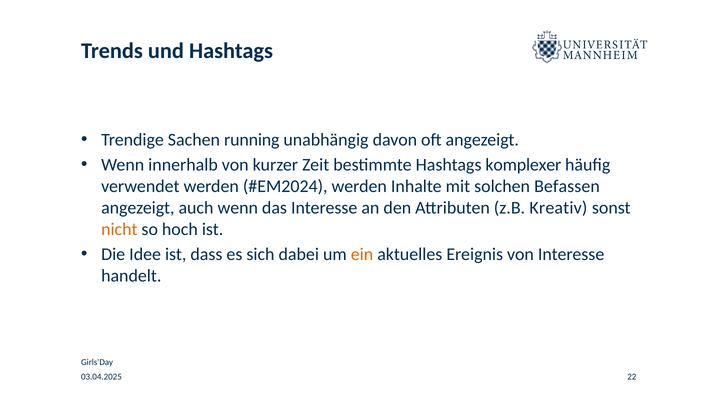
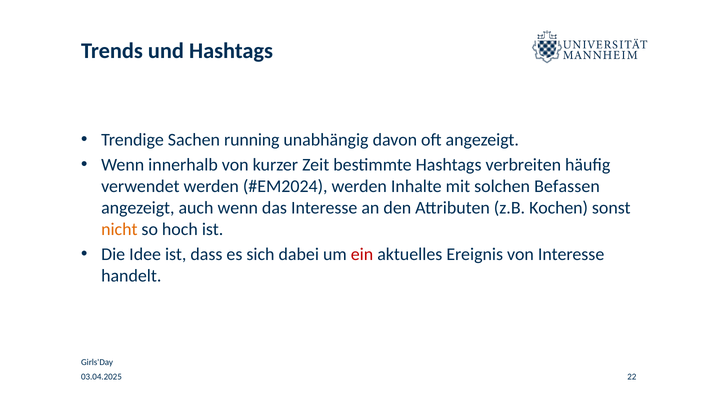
komplexer: komplexer -> verbreiten (523, 165)
Kreativ: Kreativ -> Kochen (559, 208)
ein colour: orange -> red (362, 255)
